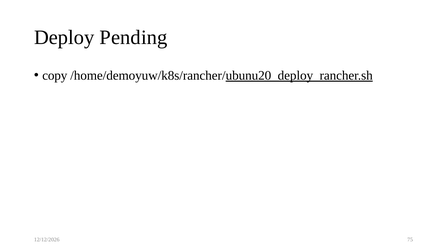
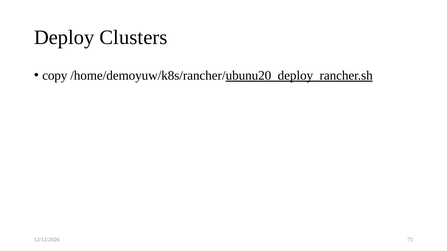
Pending: Pending -> Clusters (134, 38)
